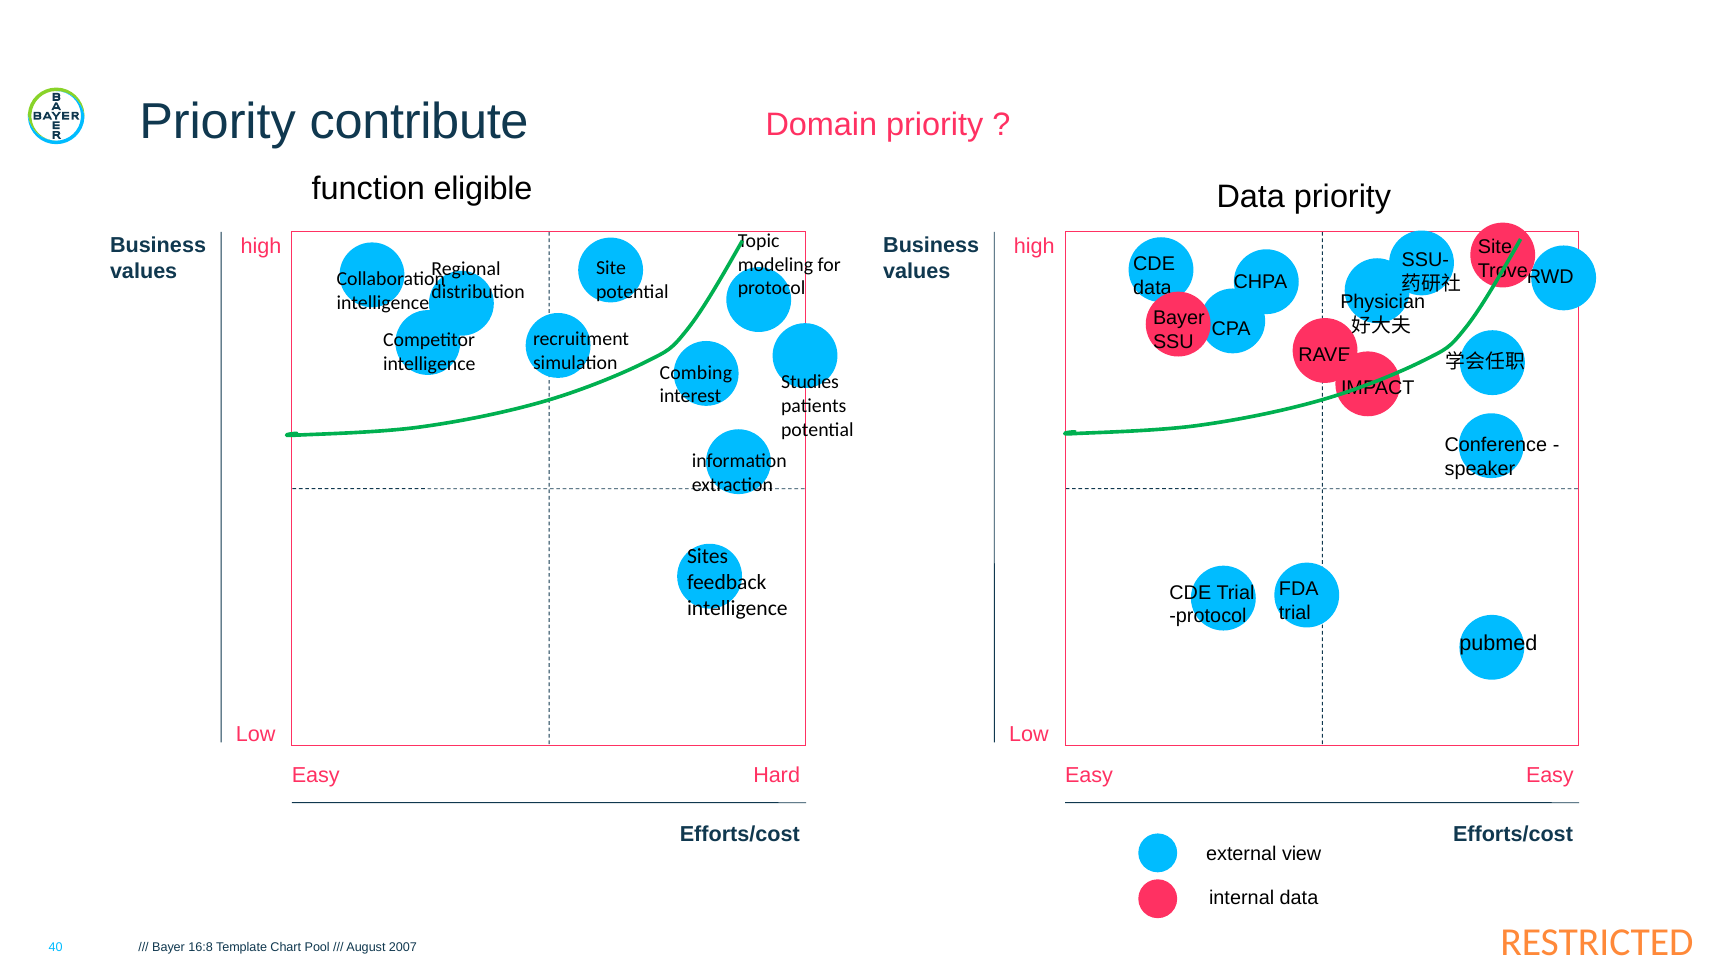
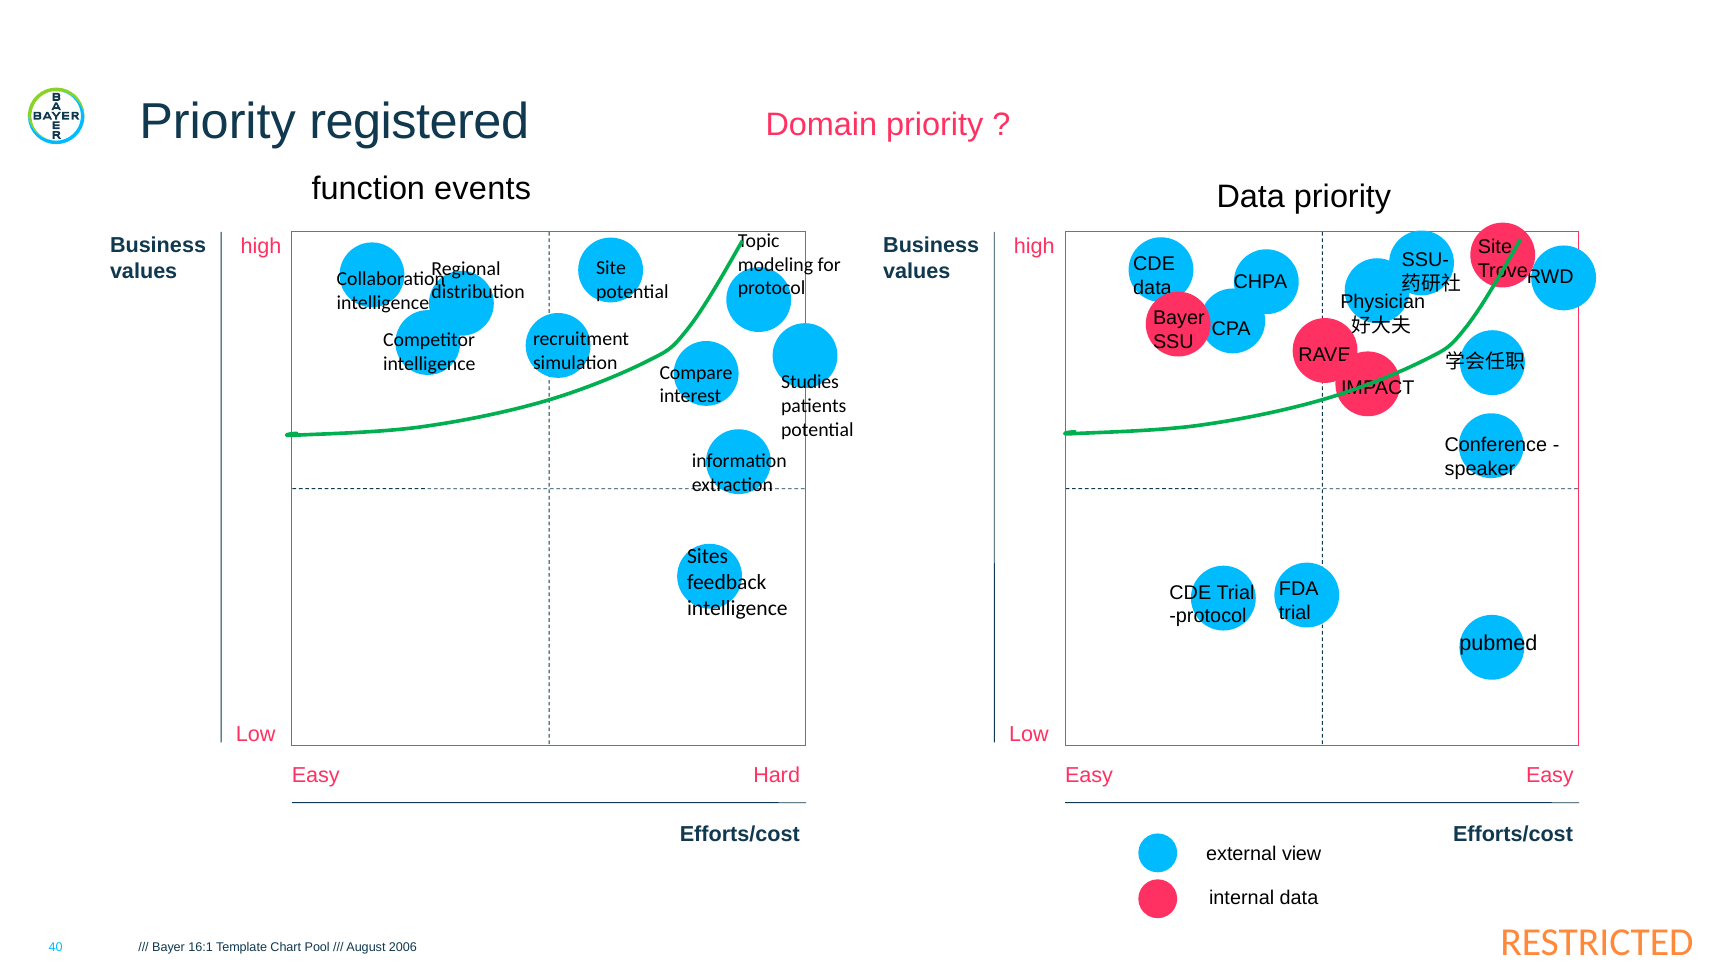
contribute: contribute -> registered (419, 122)
eligible: eligible -> events (483, 189)
Combing: Combing -> Compare (696, 373)
16:8: 16:8 -> 16:1 (201, 948)
2007: 2007 -> 2006 (403, 948)
